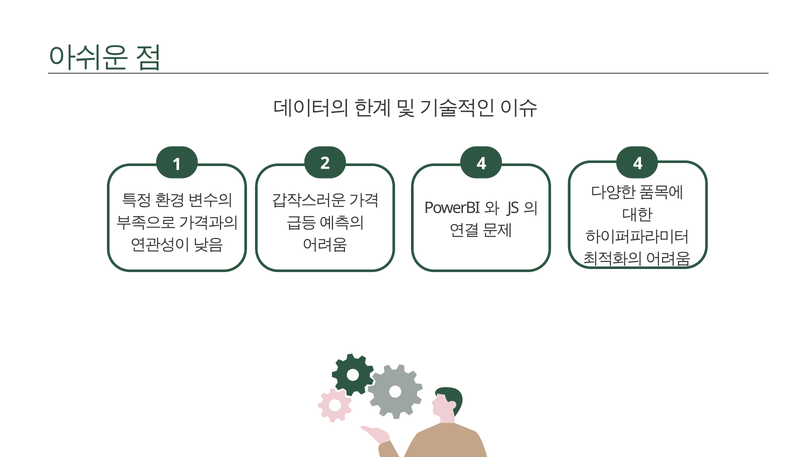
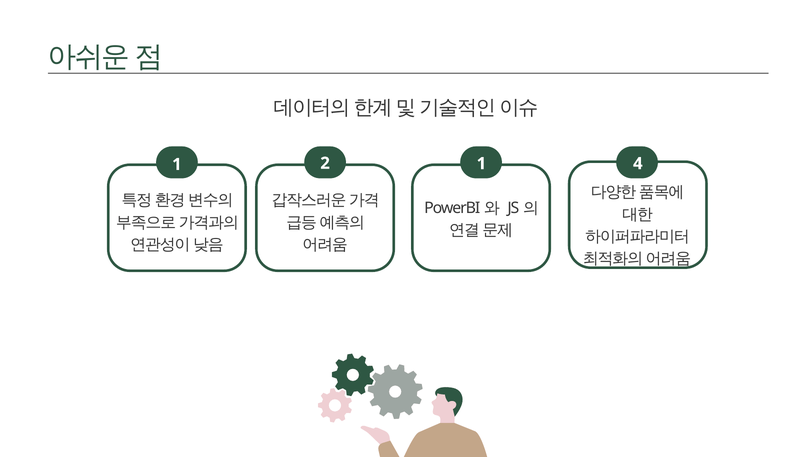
2 4: 4 -> 1 (481, 164)
